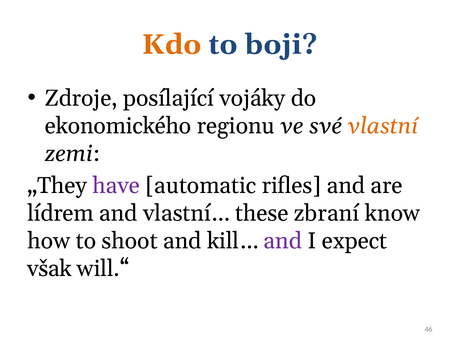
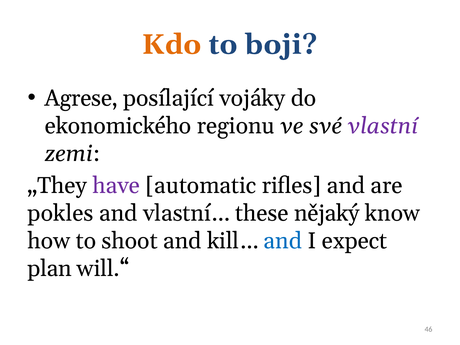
Zdroje: Zdroje -> Agrese (81, 98)
vlastní colour: orange -> purple (383, 126)
lídrem: lídrem -> pokles (61, 213)
zbraní: zbraní -> nějaký (327, 213)
and colour: purple -> blue (283, 241)
však: však -> plan (50, 268)
